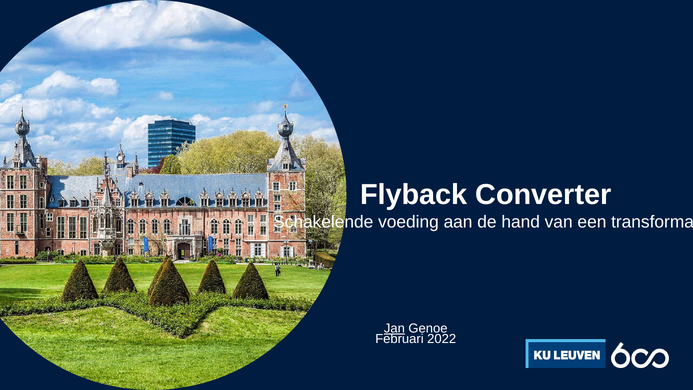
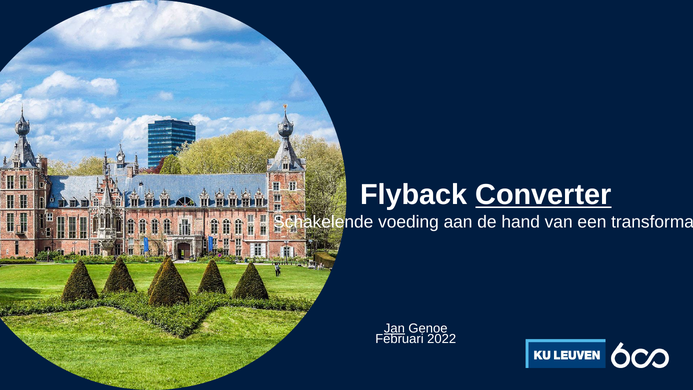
Converter underline: none -> present (543, 195)
